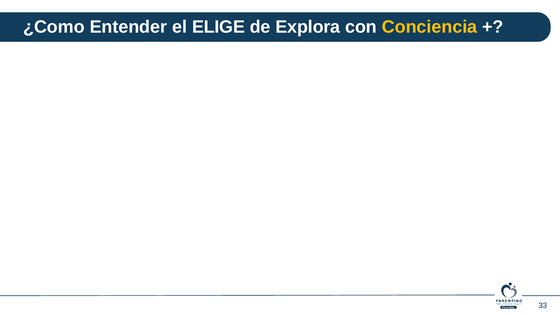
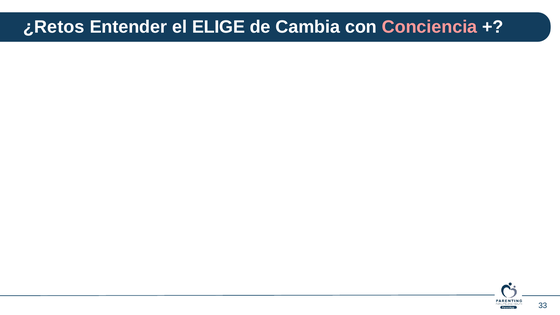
¿Como: ¿Como -> ¿Retos (54, 27)
Explora: Explora -> Cambia (308, 27)
Conciencia colour: yellow -> pink (430, 27)
